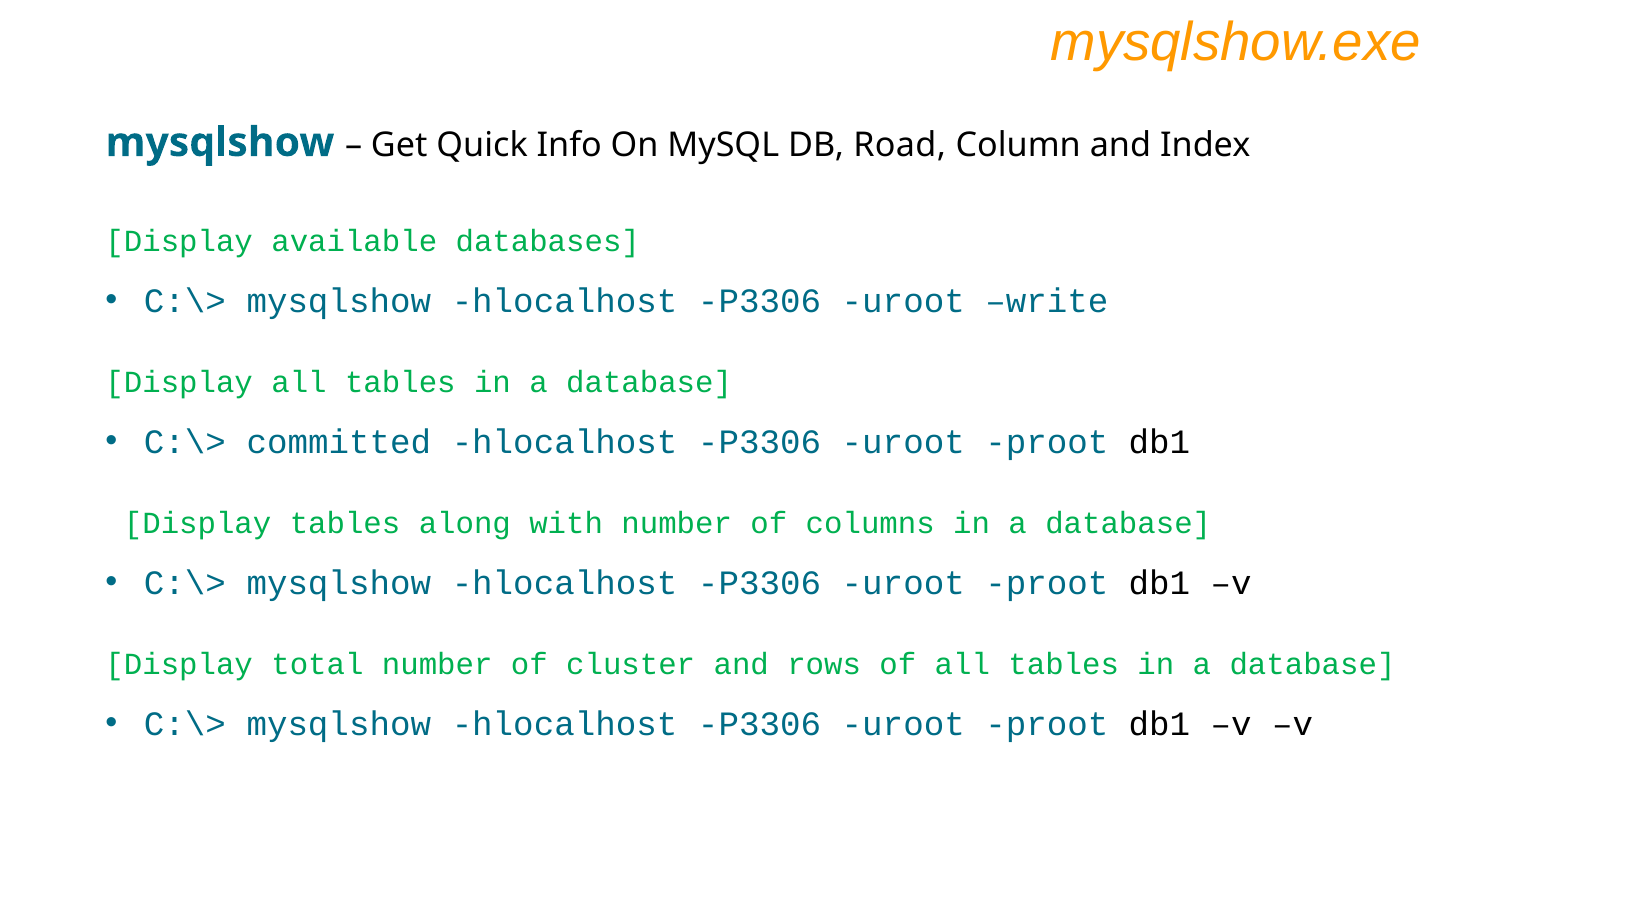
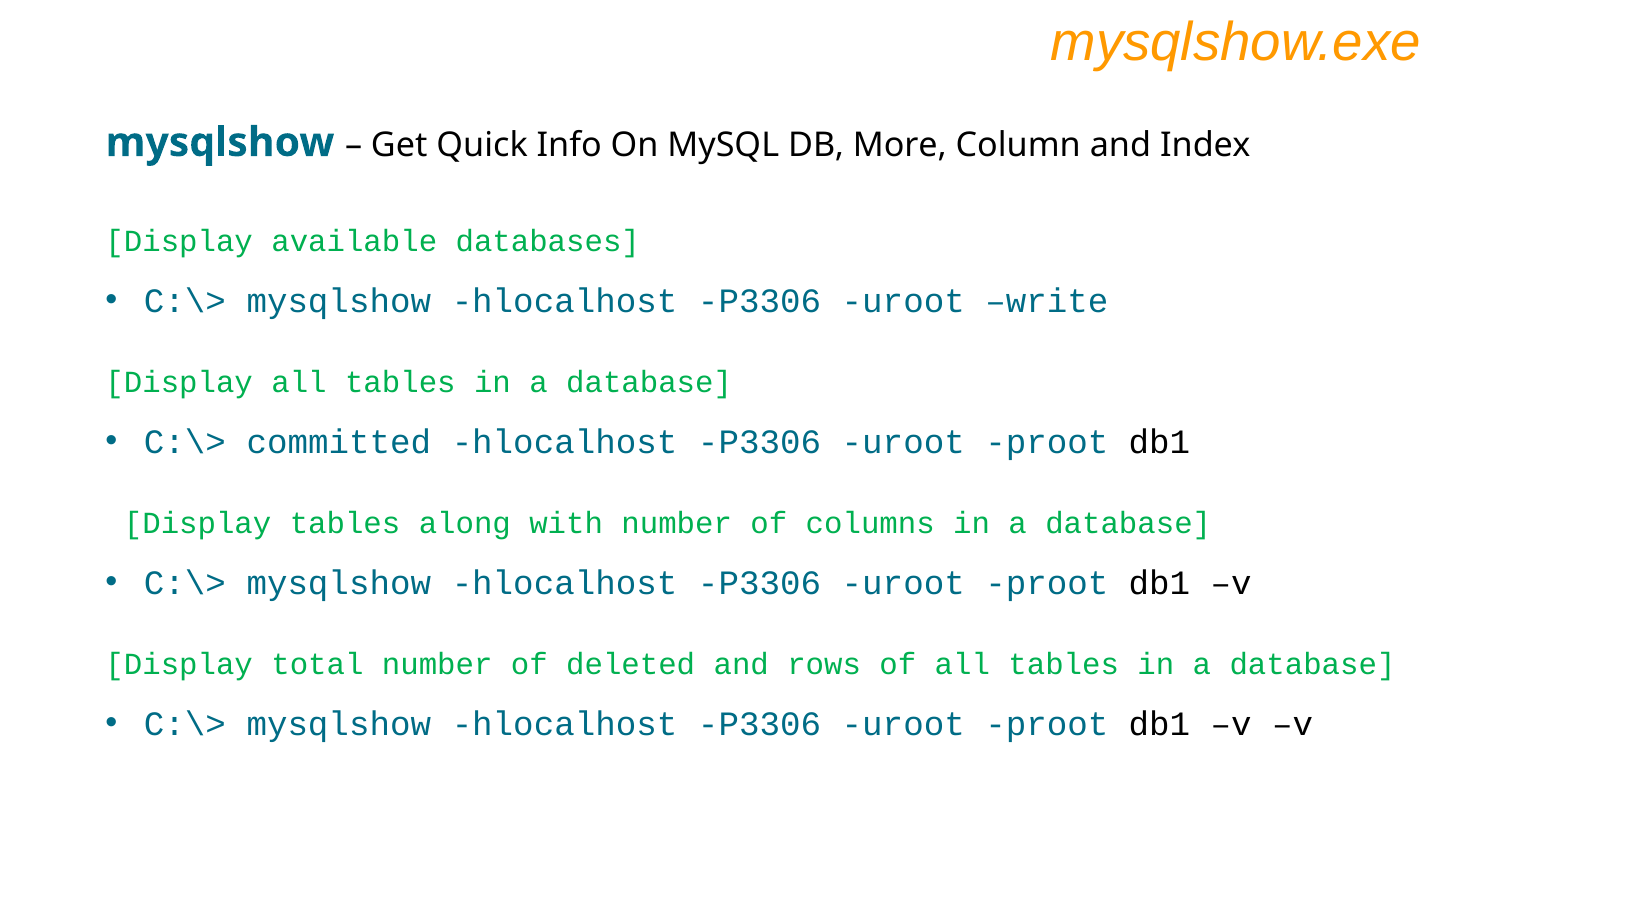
Road: Road -> More (900, 145)
cluster: cluster -> deleted (631, 665)
